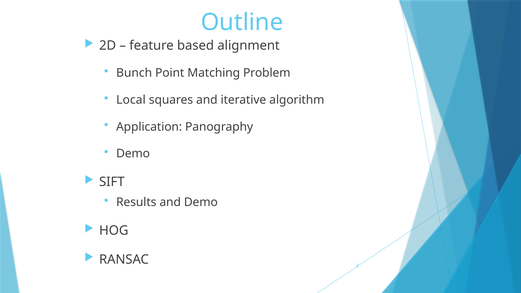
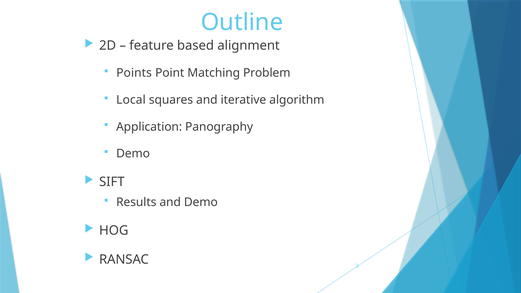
Bunch: Bunch -> Points (134, 73)
